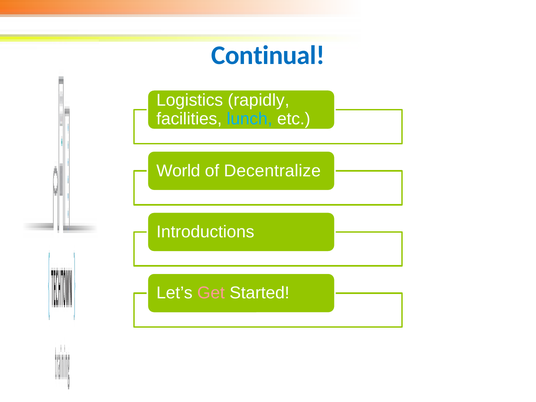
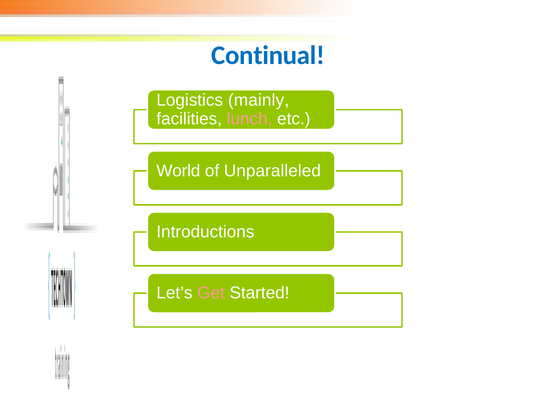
rapidly: rapidly -> mainly (259, 100)
lunch colour: light blue -> pink (250, 119)
Decentralize: Decentralize -> Unparalleled (272, 171)
